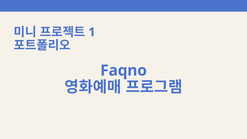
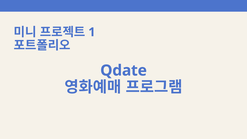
Faqno: Faqno -> Qdate (124, 70)
